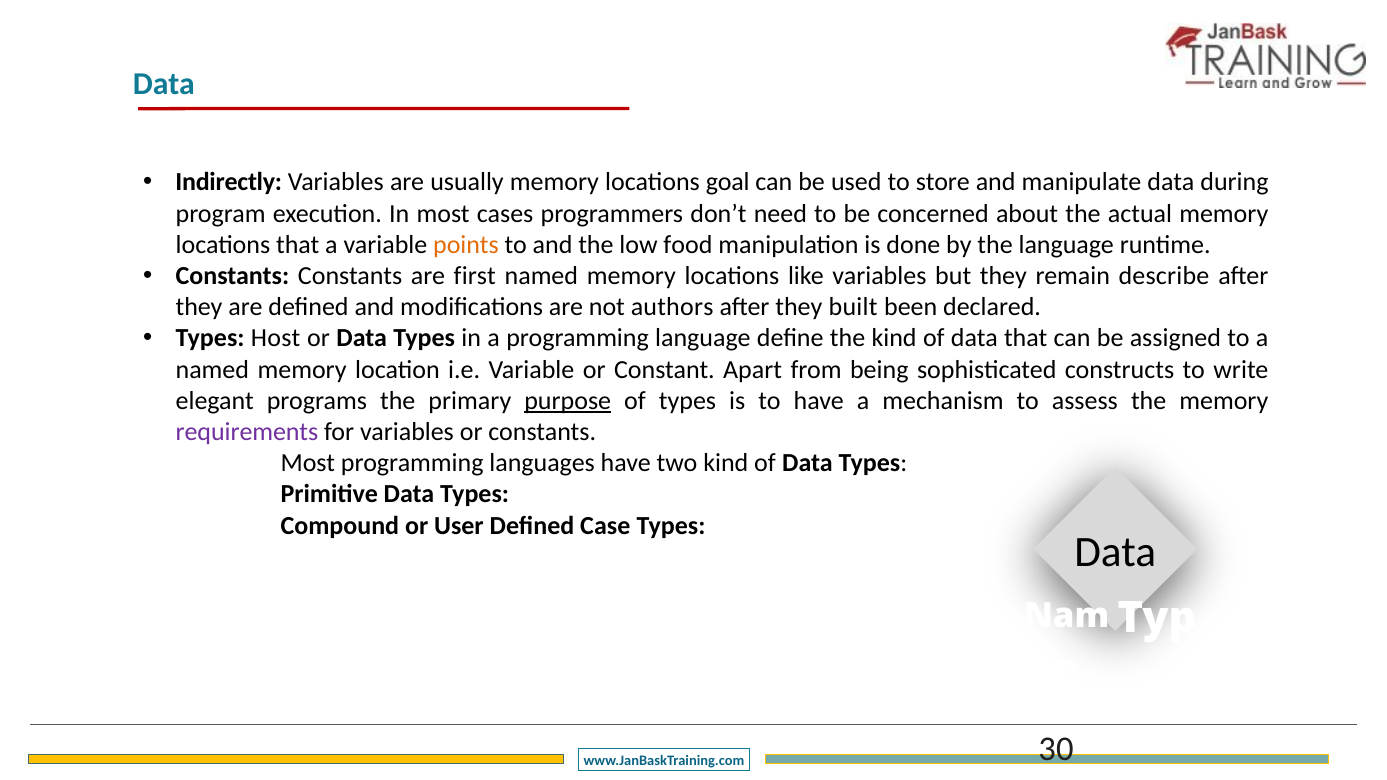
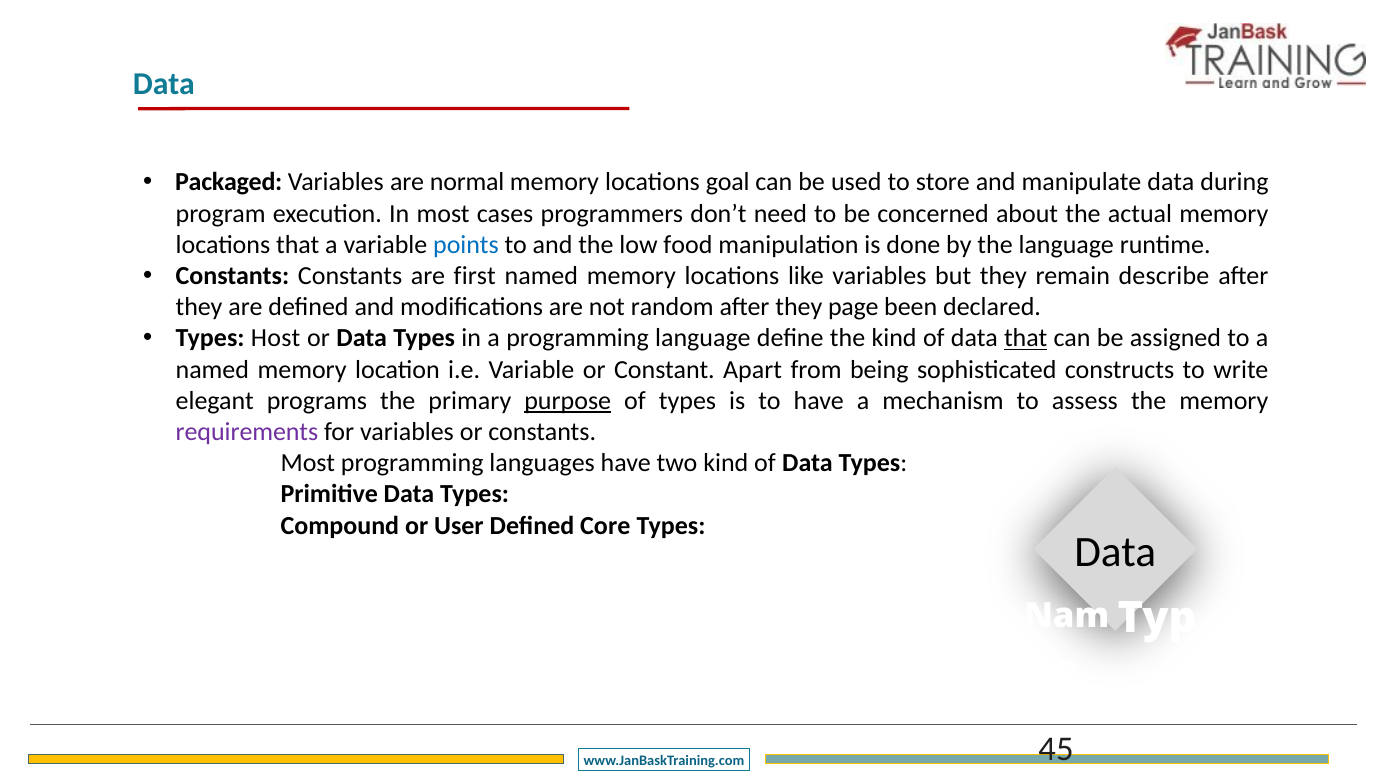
Indirectly: Indirectly -> Packaged (229, 182)
usually: usually -> normal (467, 182)
points colour: orange -> blue (466, 245)
authors: authors -> random (672, 307)
built: built -> page (853, 307)
that underline: none -> present (1026, 338)
Case: Case -> Core (605, 526)
30: 30 -> 45 (1056, 749)
